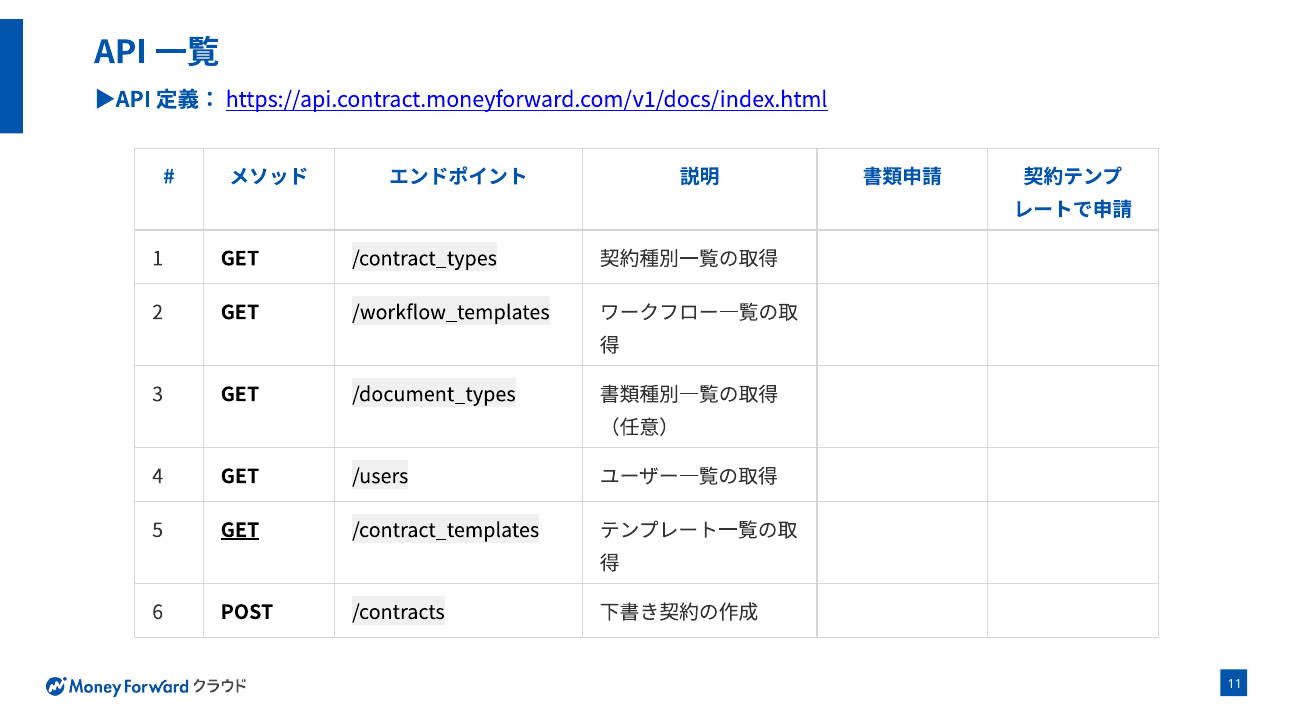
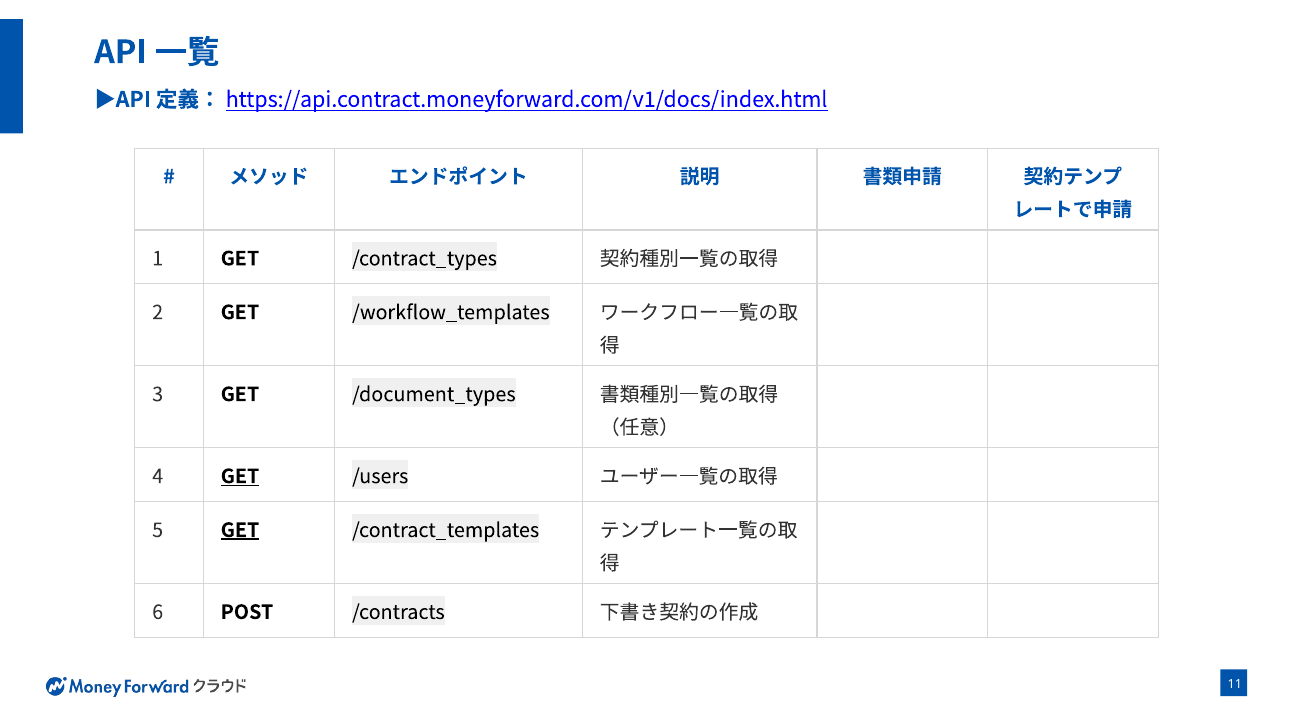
GET underline: none -> present (240, 477)
